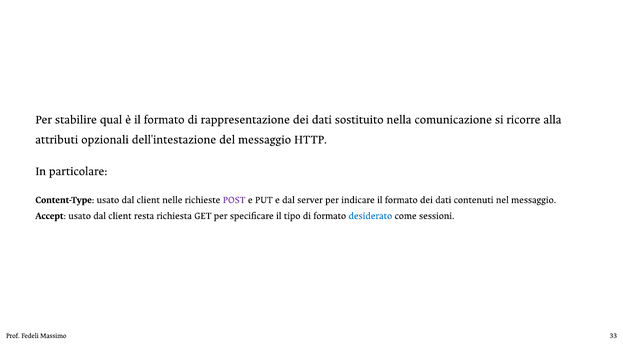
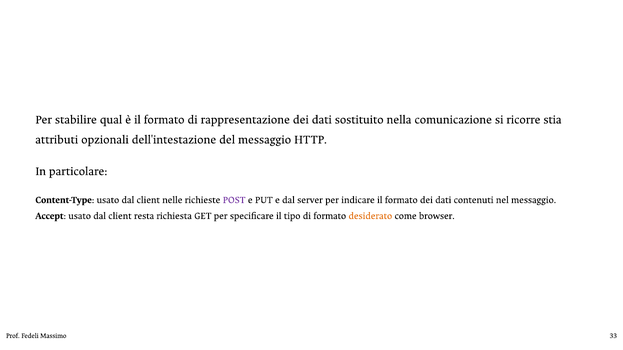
alla: alla -> stia (553, 120)
desiderato colour: blue -> orange (370, 216)
sessioni: sessioni -> browser (437, 216)
